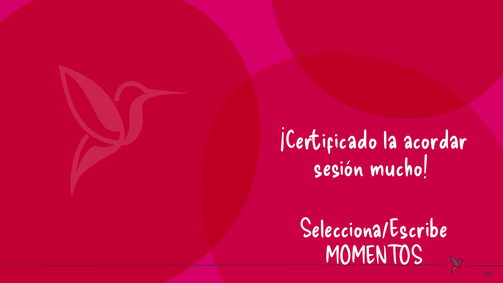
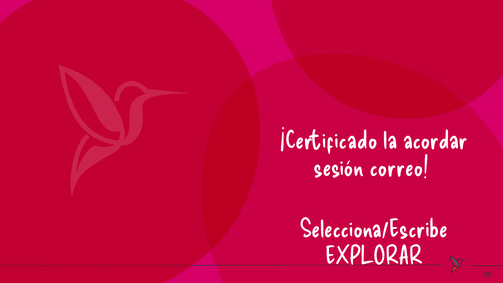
mucho: mucho -> correo (399, 168)
MOMENTOS: MOMENTOS -> EXPLORAR (374, 256)
